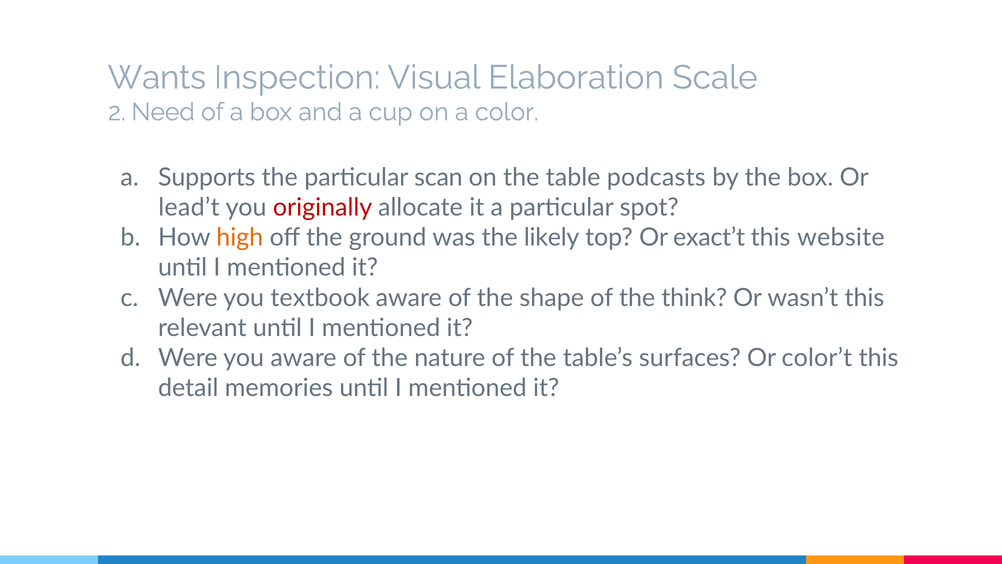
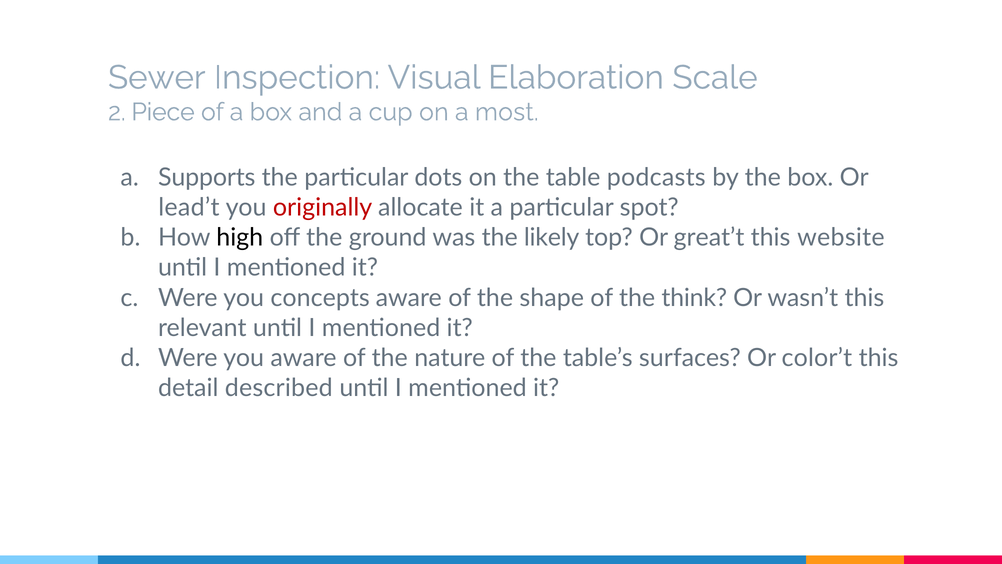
Wants: Wants -> Sewer (157, 77)
Need: Need -> Piece (163, 112)
color: color -> most (507, 112)
scan: scan -> dots (438, 177)
high colour: orange -> black (240, 237)
exact’t: exact’t -> great’t (709, 237)
textbook: textbook -> concepts (320, 298)
memories: memories -> described (279, 388)
